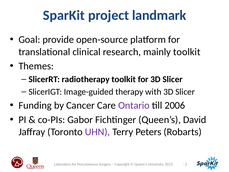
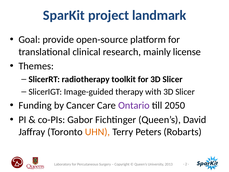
mainly toolkit: toolkit -> license (187, 52)
2006: 2006 -> 2050 (175, 105)
UHN colour: purple -> orange (97, 132)
